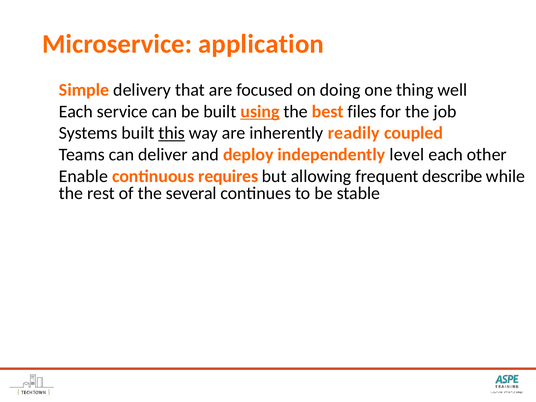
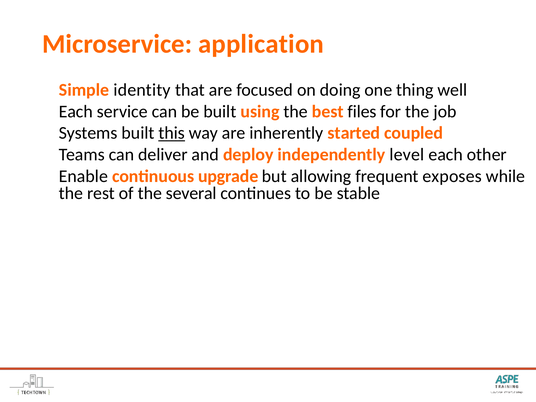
delivery: delivery -> identity (142, 90)
using underline: present -> none (260, 111)
readily: readily -> started (354, 133)
requires: requires -> upgrade (228, 176)
describe: describe -> exposes (452, 176)
